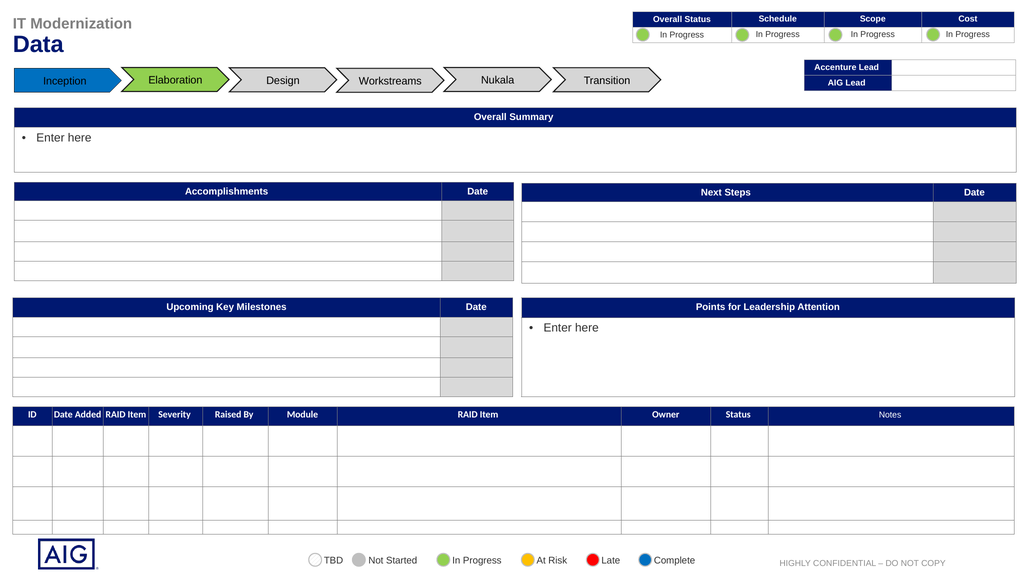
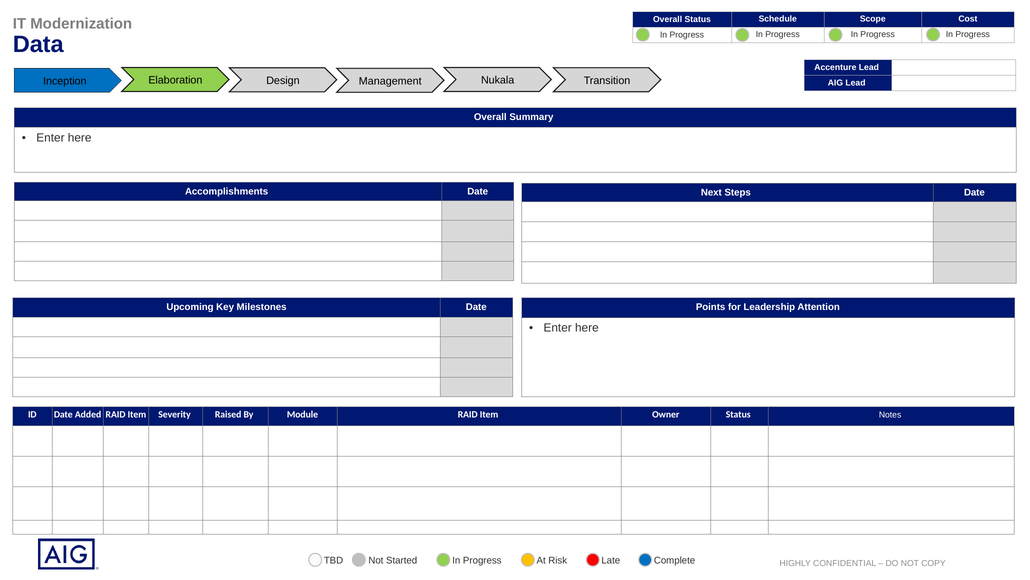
Workstreams: Workstreams -> Management (390, 81)
